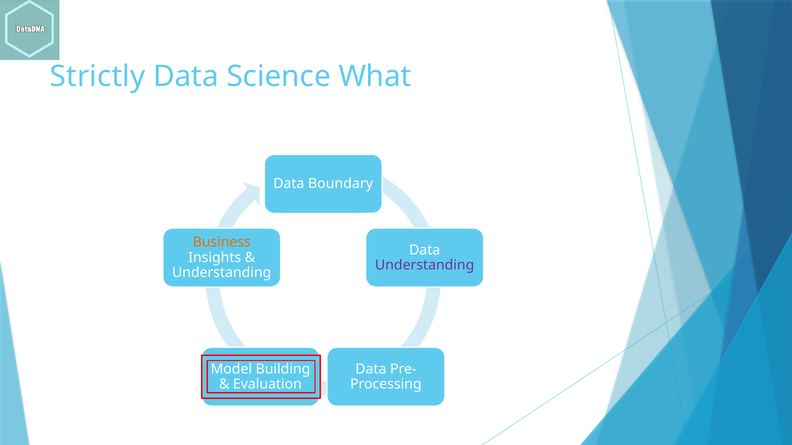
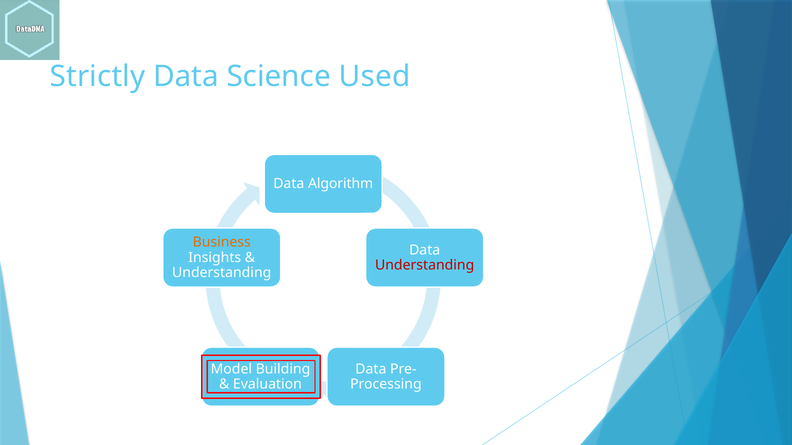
What: What -> Used (375, 77)
Boundary: Boundary -> Algorithm (341, 184)
Understanding colour: purple -> red (425, 265)
